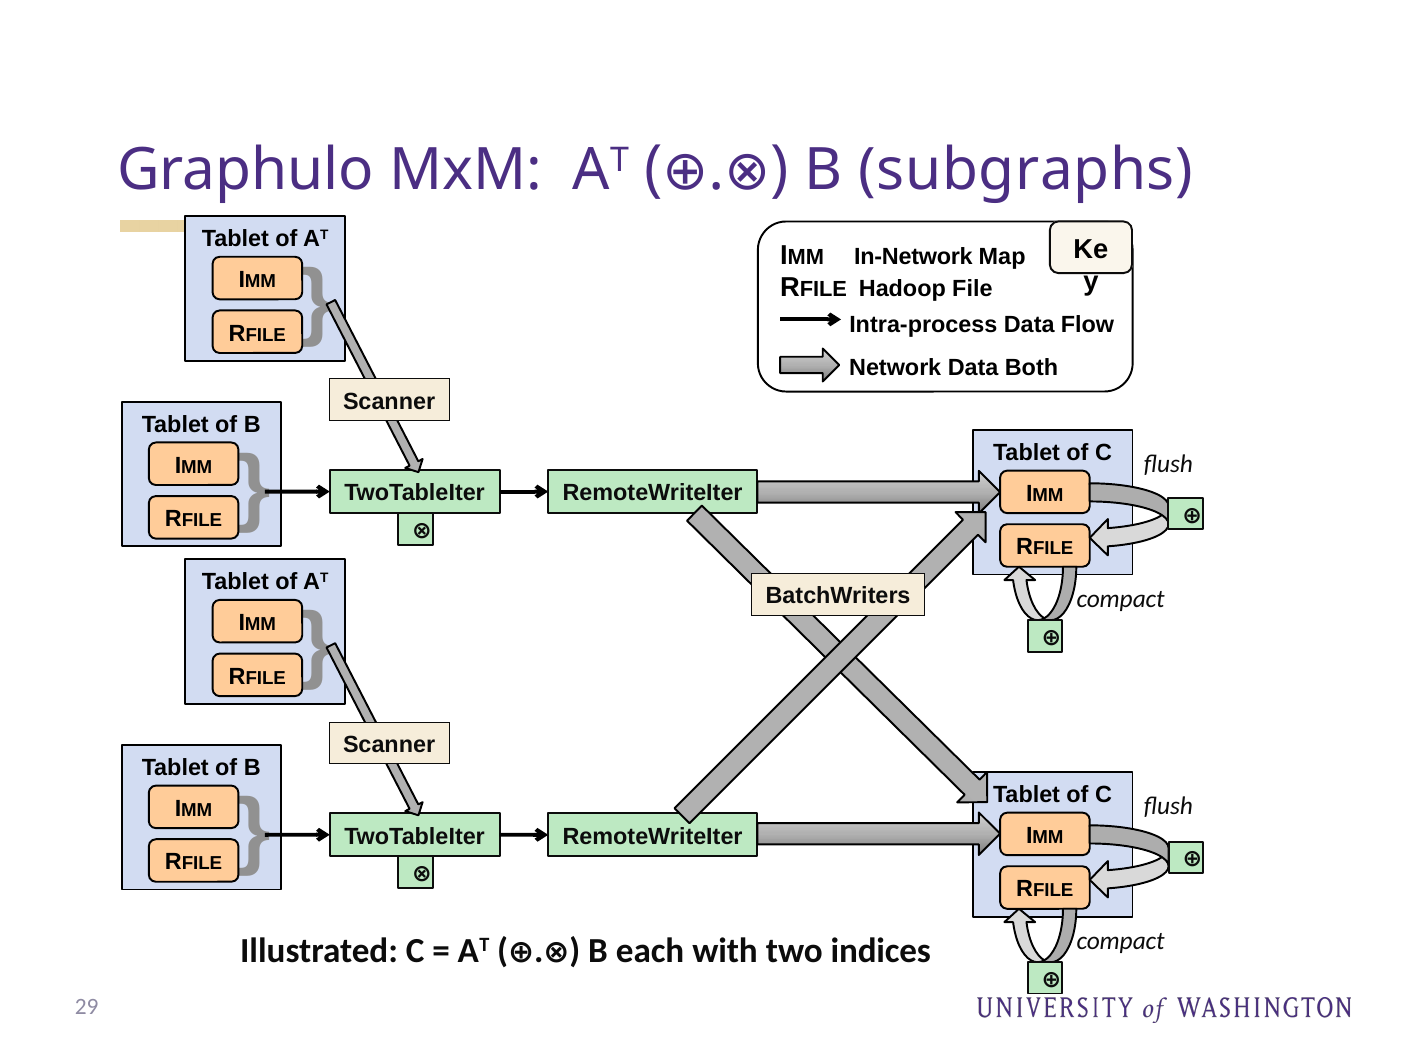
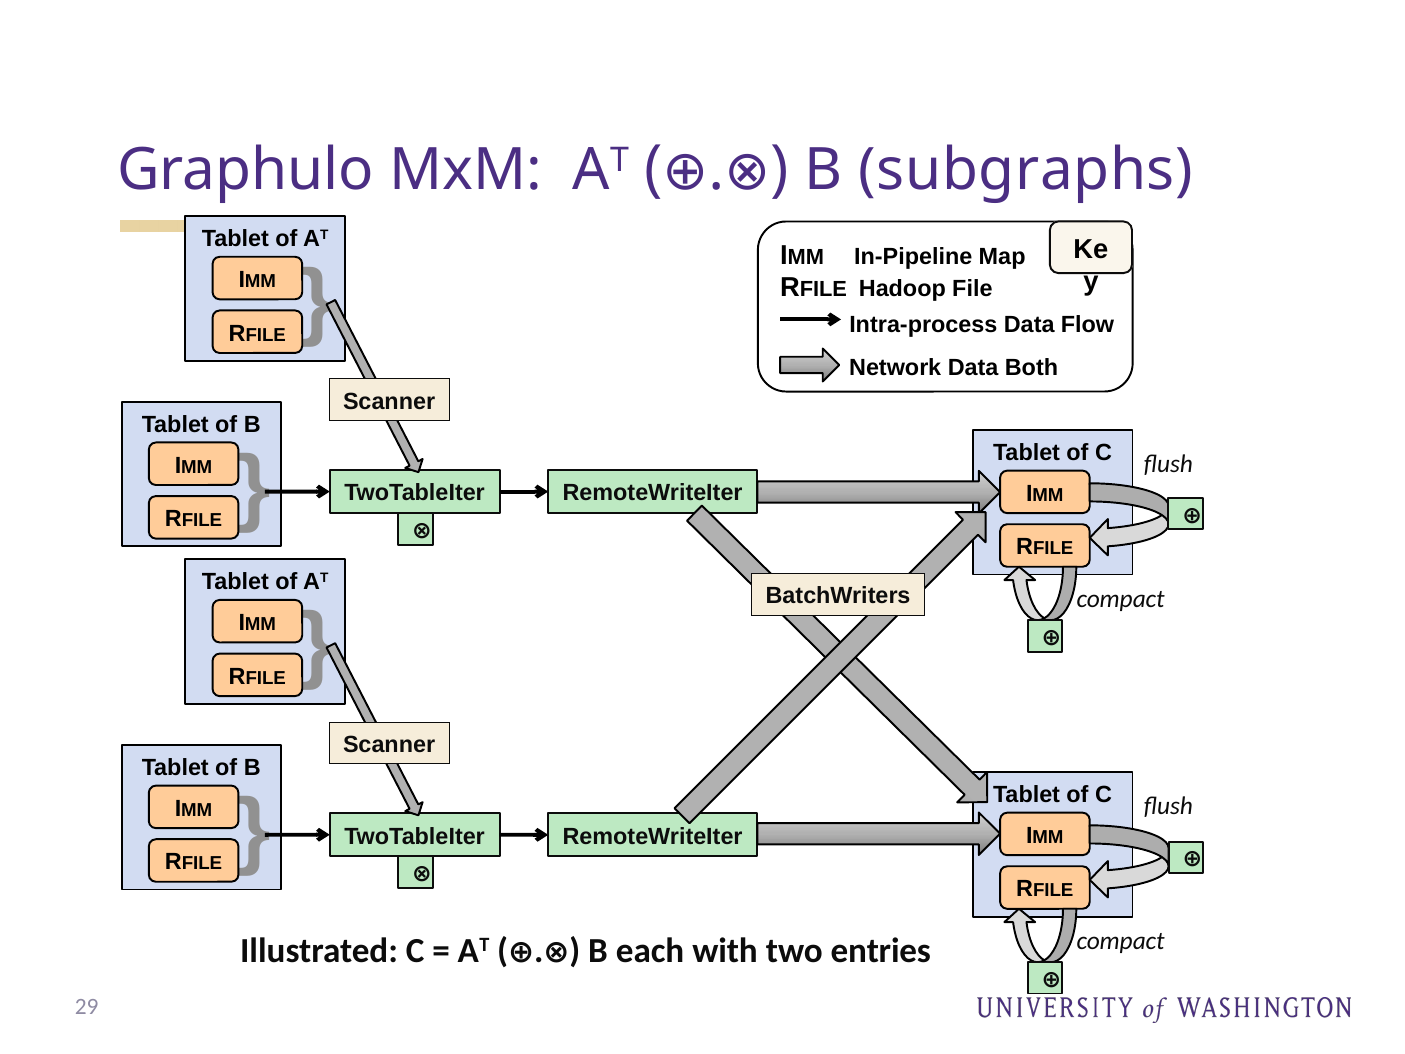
In-Network: In-Network -> In-Pipeline (913, 256)
indices: indices -> entries (881, 950)
